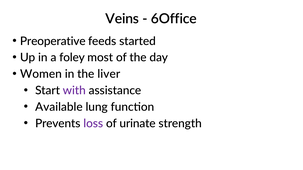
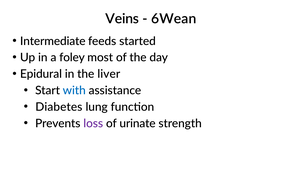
6Office: 6Office -> 6Wean (174, 19)
Preoperative: Preoperative -> Intermediate (53, 41)
Women: Women -> Epidural (41, 74)
with colour: purple -> blue (74, 91)
Available: Available -> Diabetes (59, 107)
